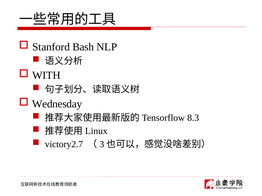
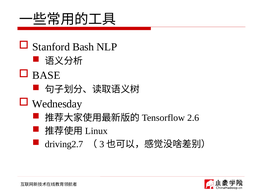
WITH: WITH -> BASE (46, 76)
8.3: 8.3 -> 2.6 (193, 118)
victory2.7: victory2.7 -> driving2.7 (64, 145)
